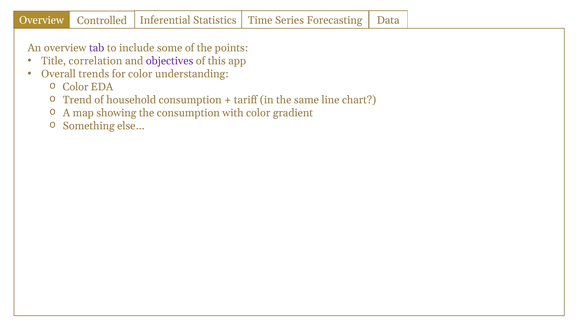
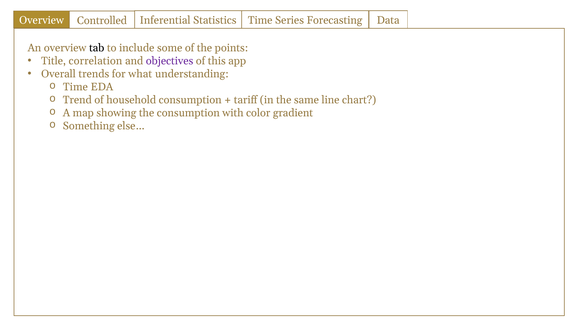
tab colour: purple -> black (97, 48)
for color: color -> what (140, 74)
Color: Color -> Time (75, 87)
